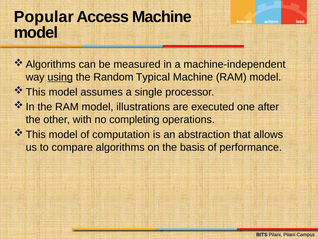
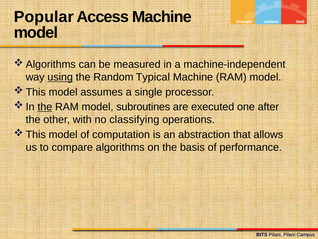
the underline: none -> present (45, 107)
illustrations: illustrations -> subroutines (143, 107)
completing: completing -> classifying (134, 119)
